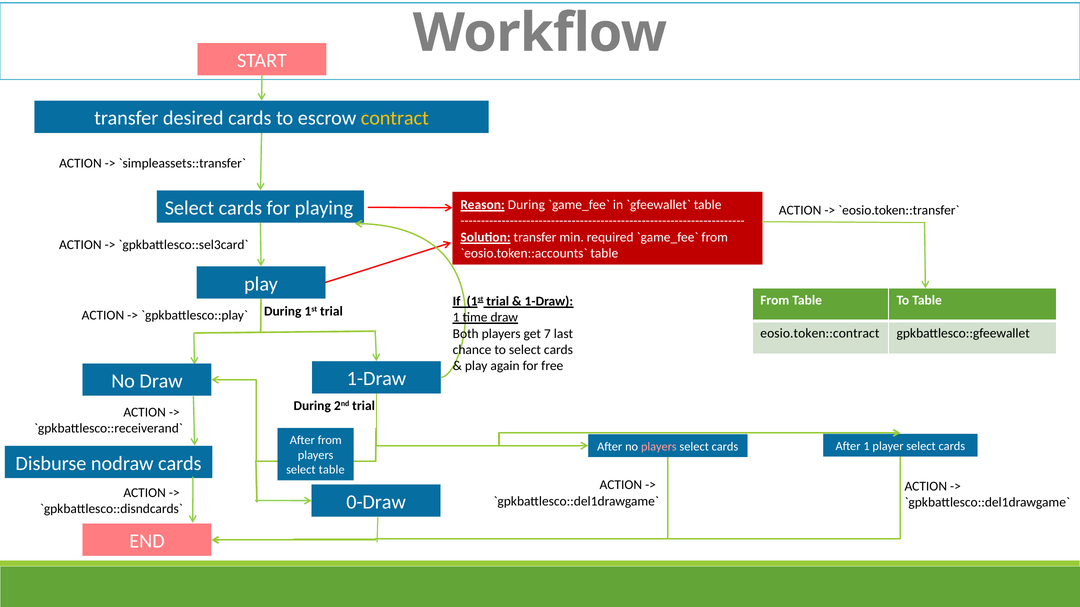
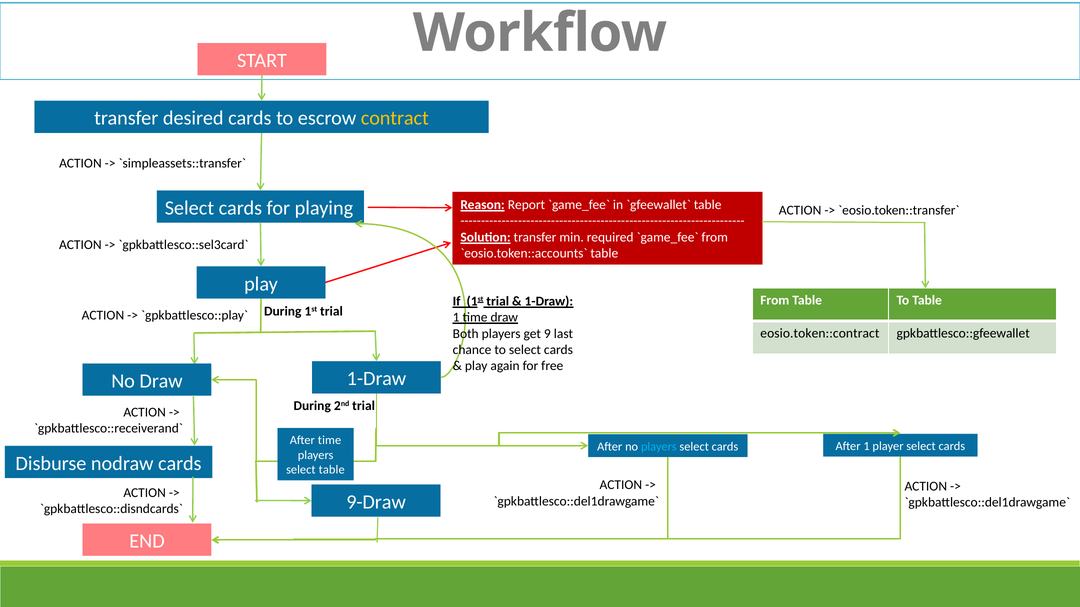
Reason During: During -> Report (526, 205)
7: 7 -> 9 (547, 334)
After from: from -> time (330, 441)
players colour: pink -> light blue (659, 447)
0-Draw: 0-Draw -> 9-Draw (376, 502)
